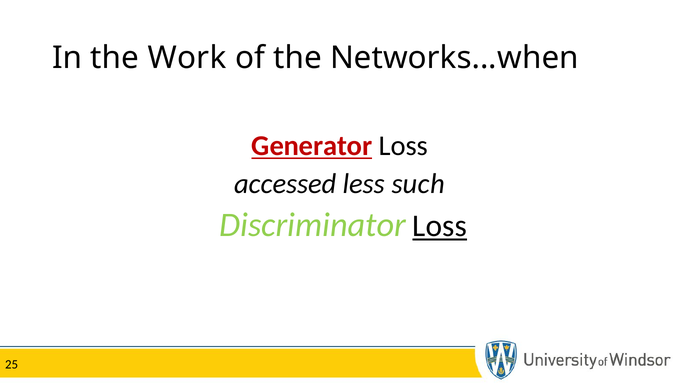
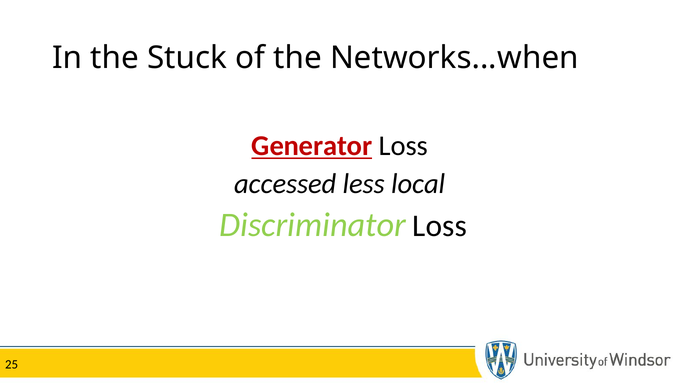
Work: Work -> Stuck (187, 58)
such: such -> local (418, 184)
Loss underline: present -> none (440, 226)
